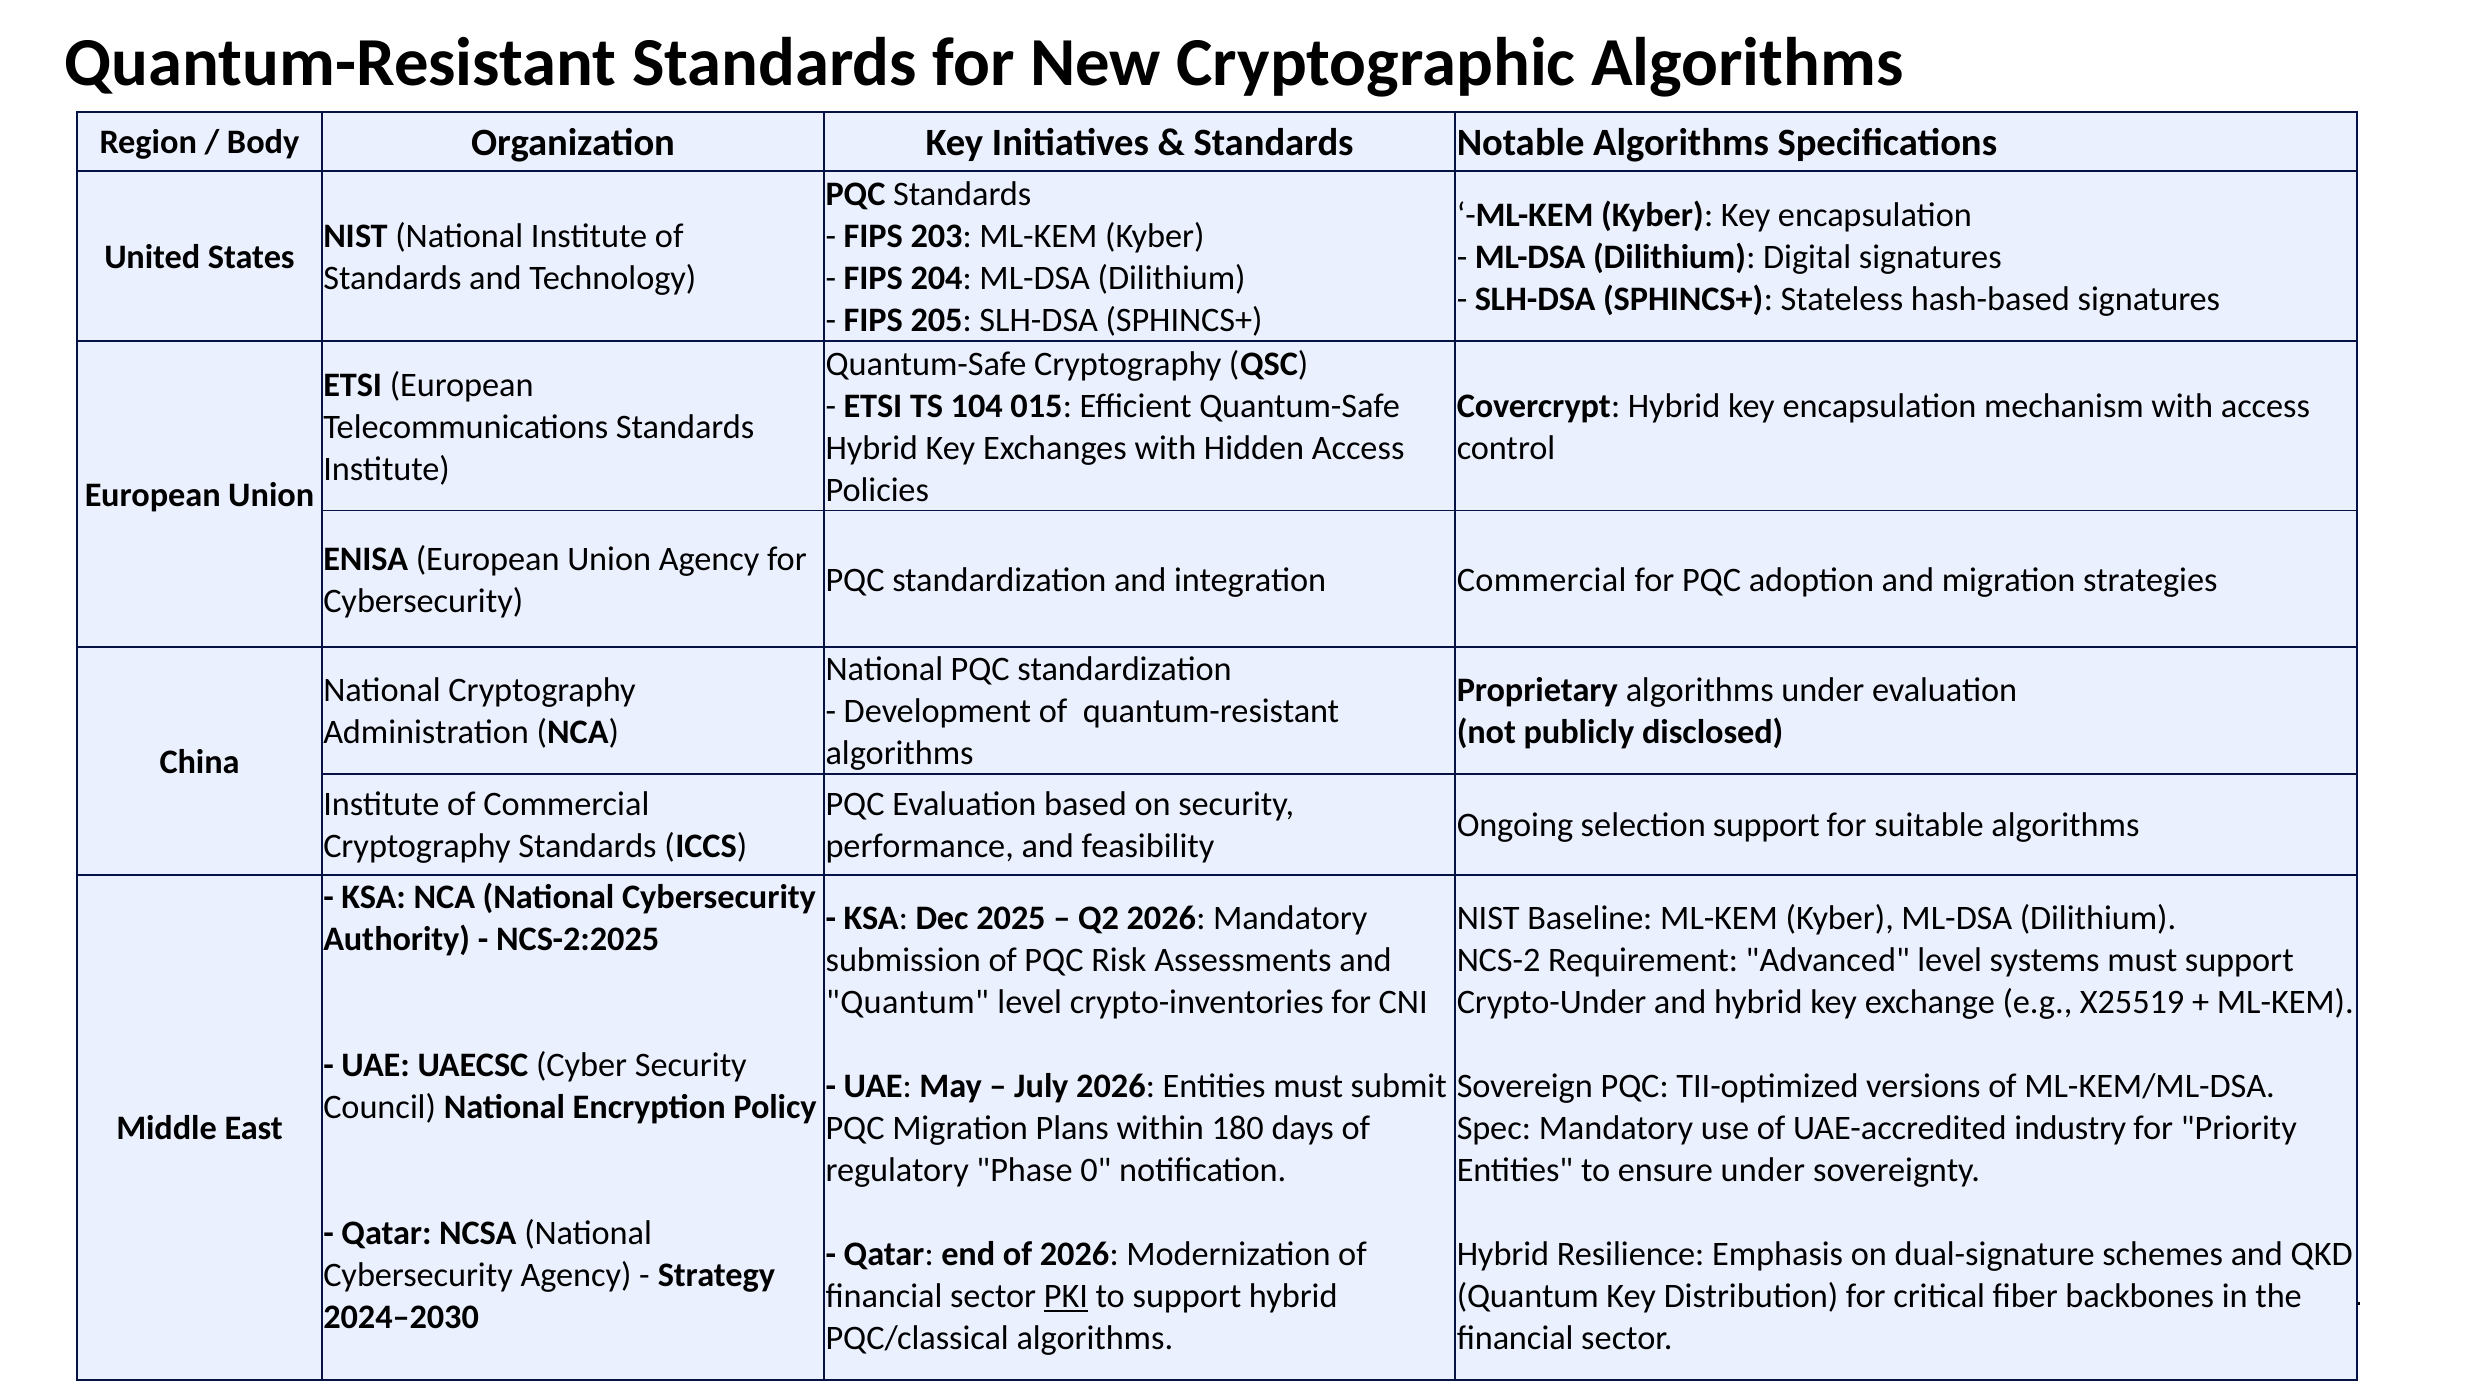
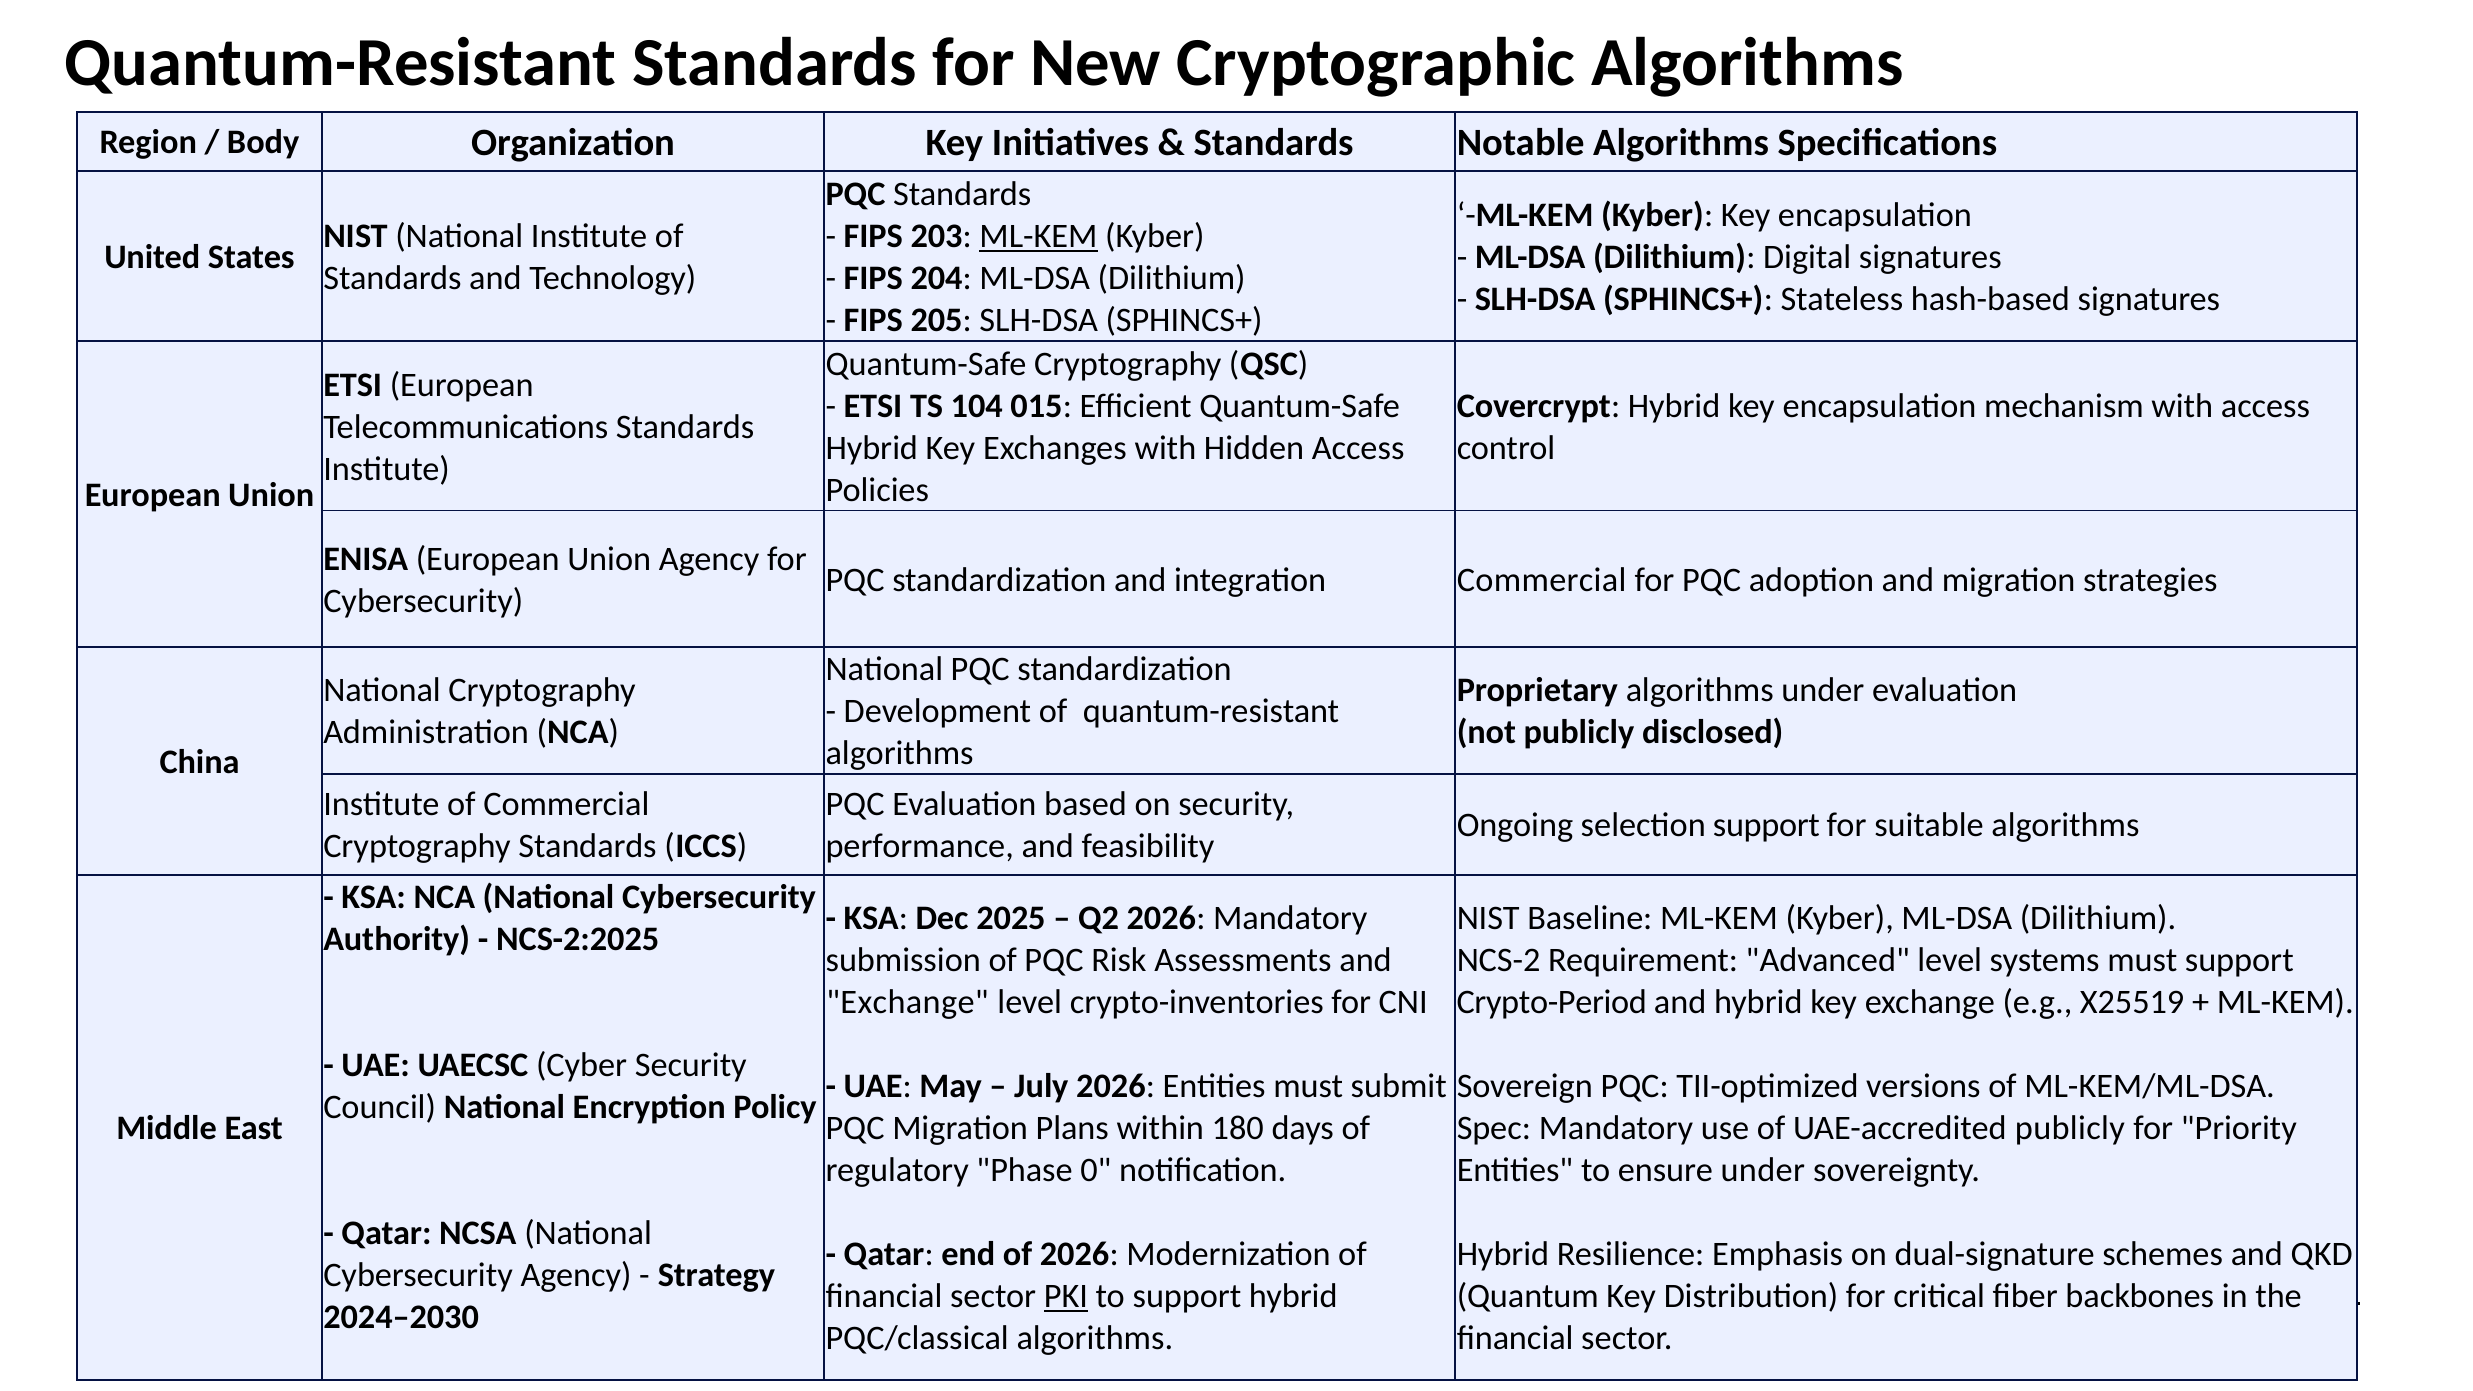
ML-KEM underline: none -> present (1038, 236)
Quantum: Quantum -> Exchange (907, 1002)
Crypto-Under: Crypto-Under -> Crypto-Period (1552, 1002)
UAE-accredited industry: industry -> publicly (2070, 1128)
